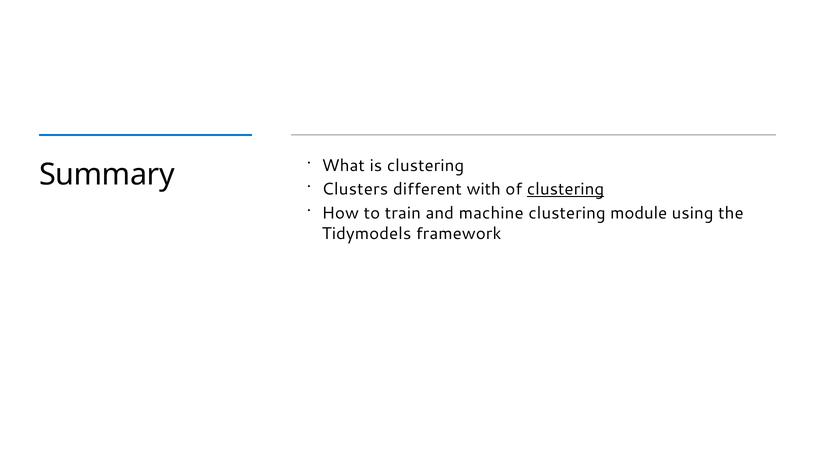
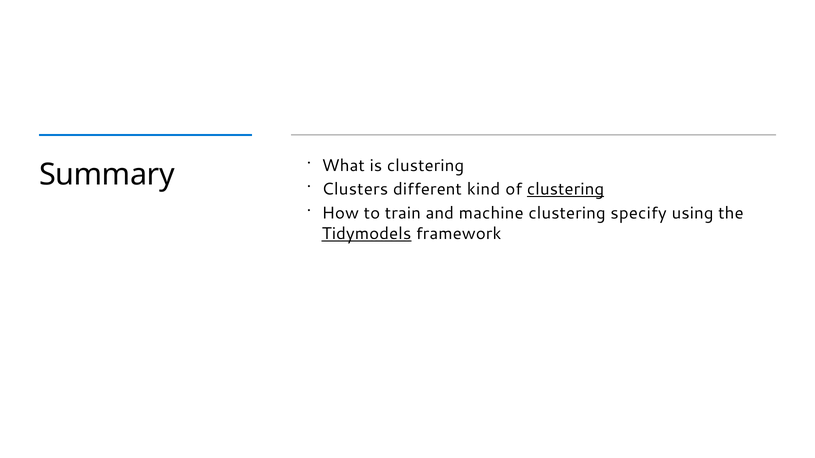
with: with -> kind (484, 190)
module: module -> specify (639, 213)
Tidymodels underline: none -> present (367, 234)
